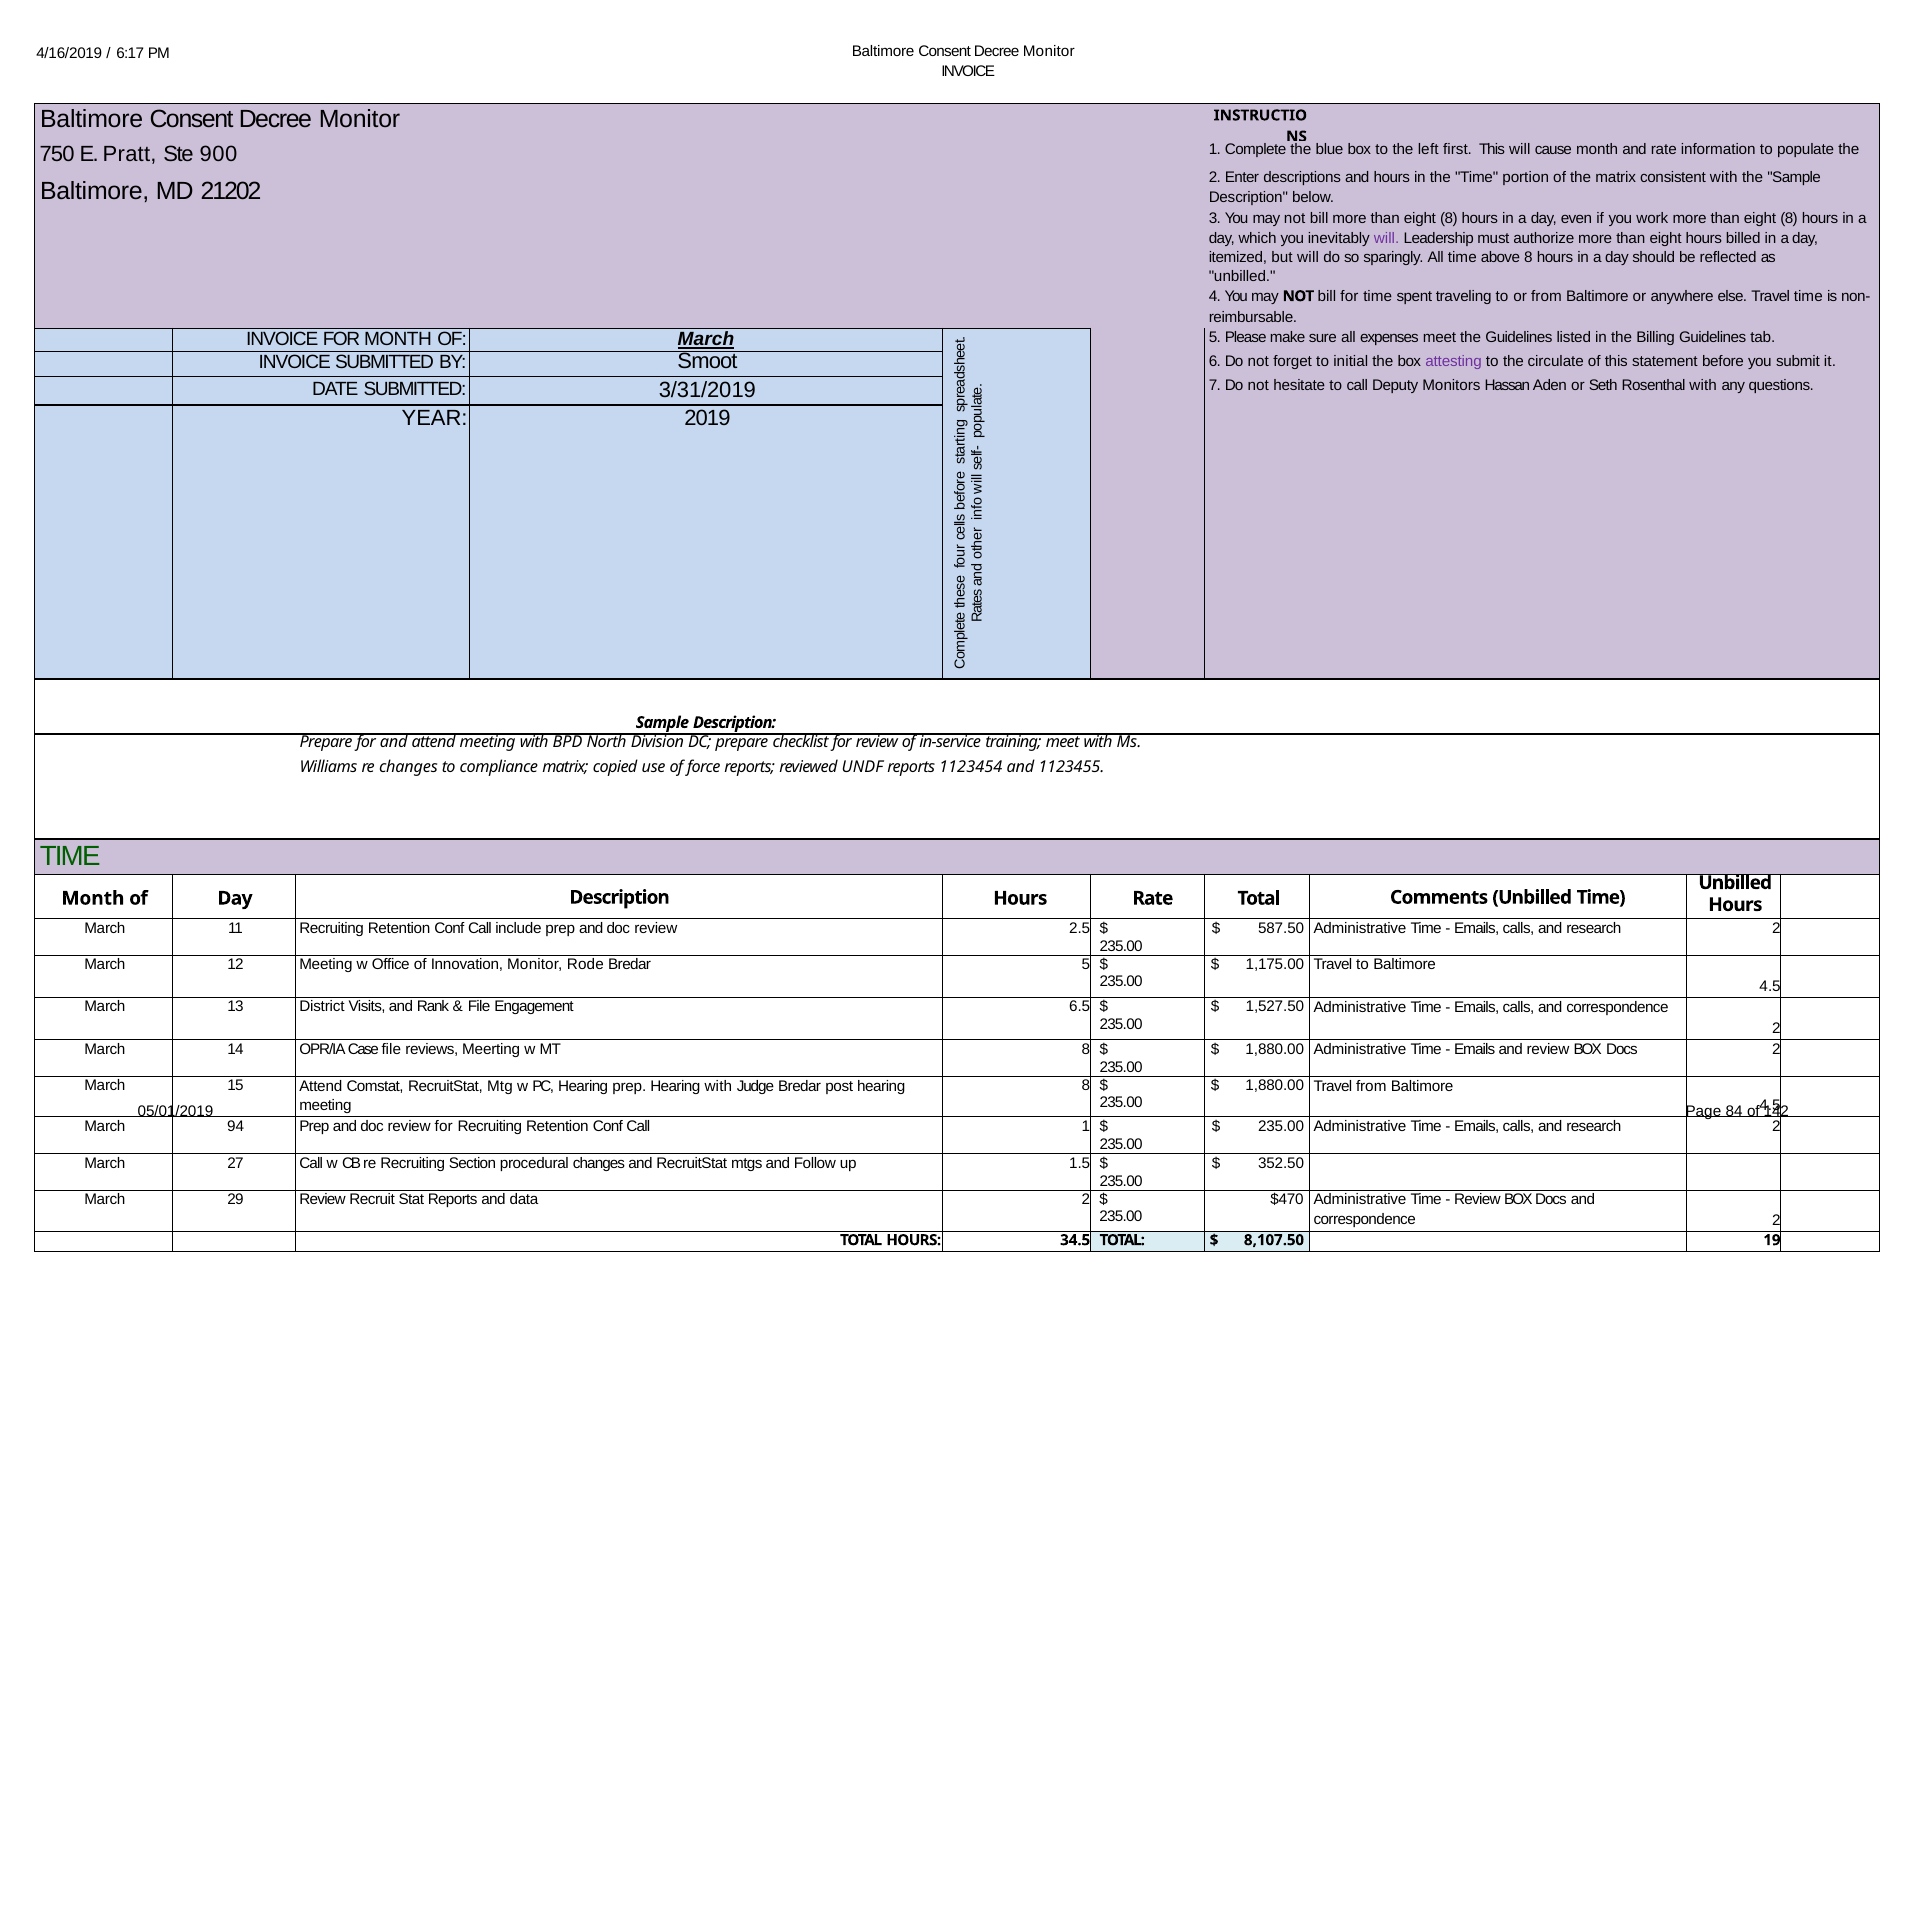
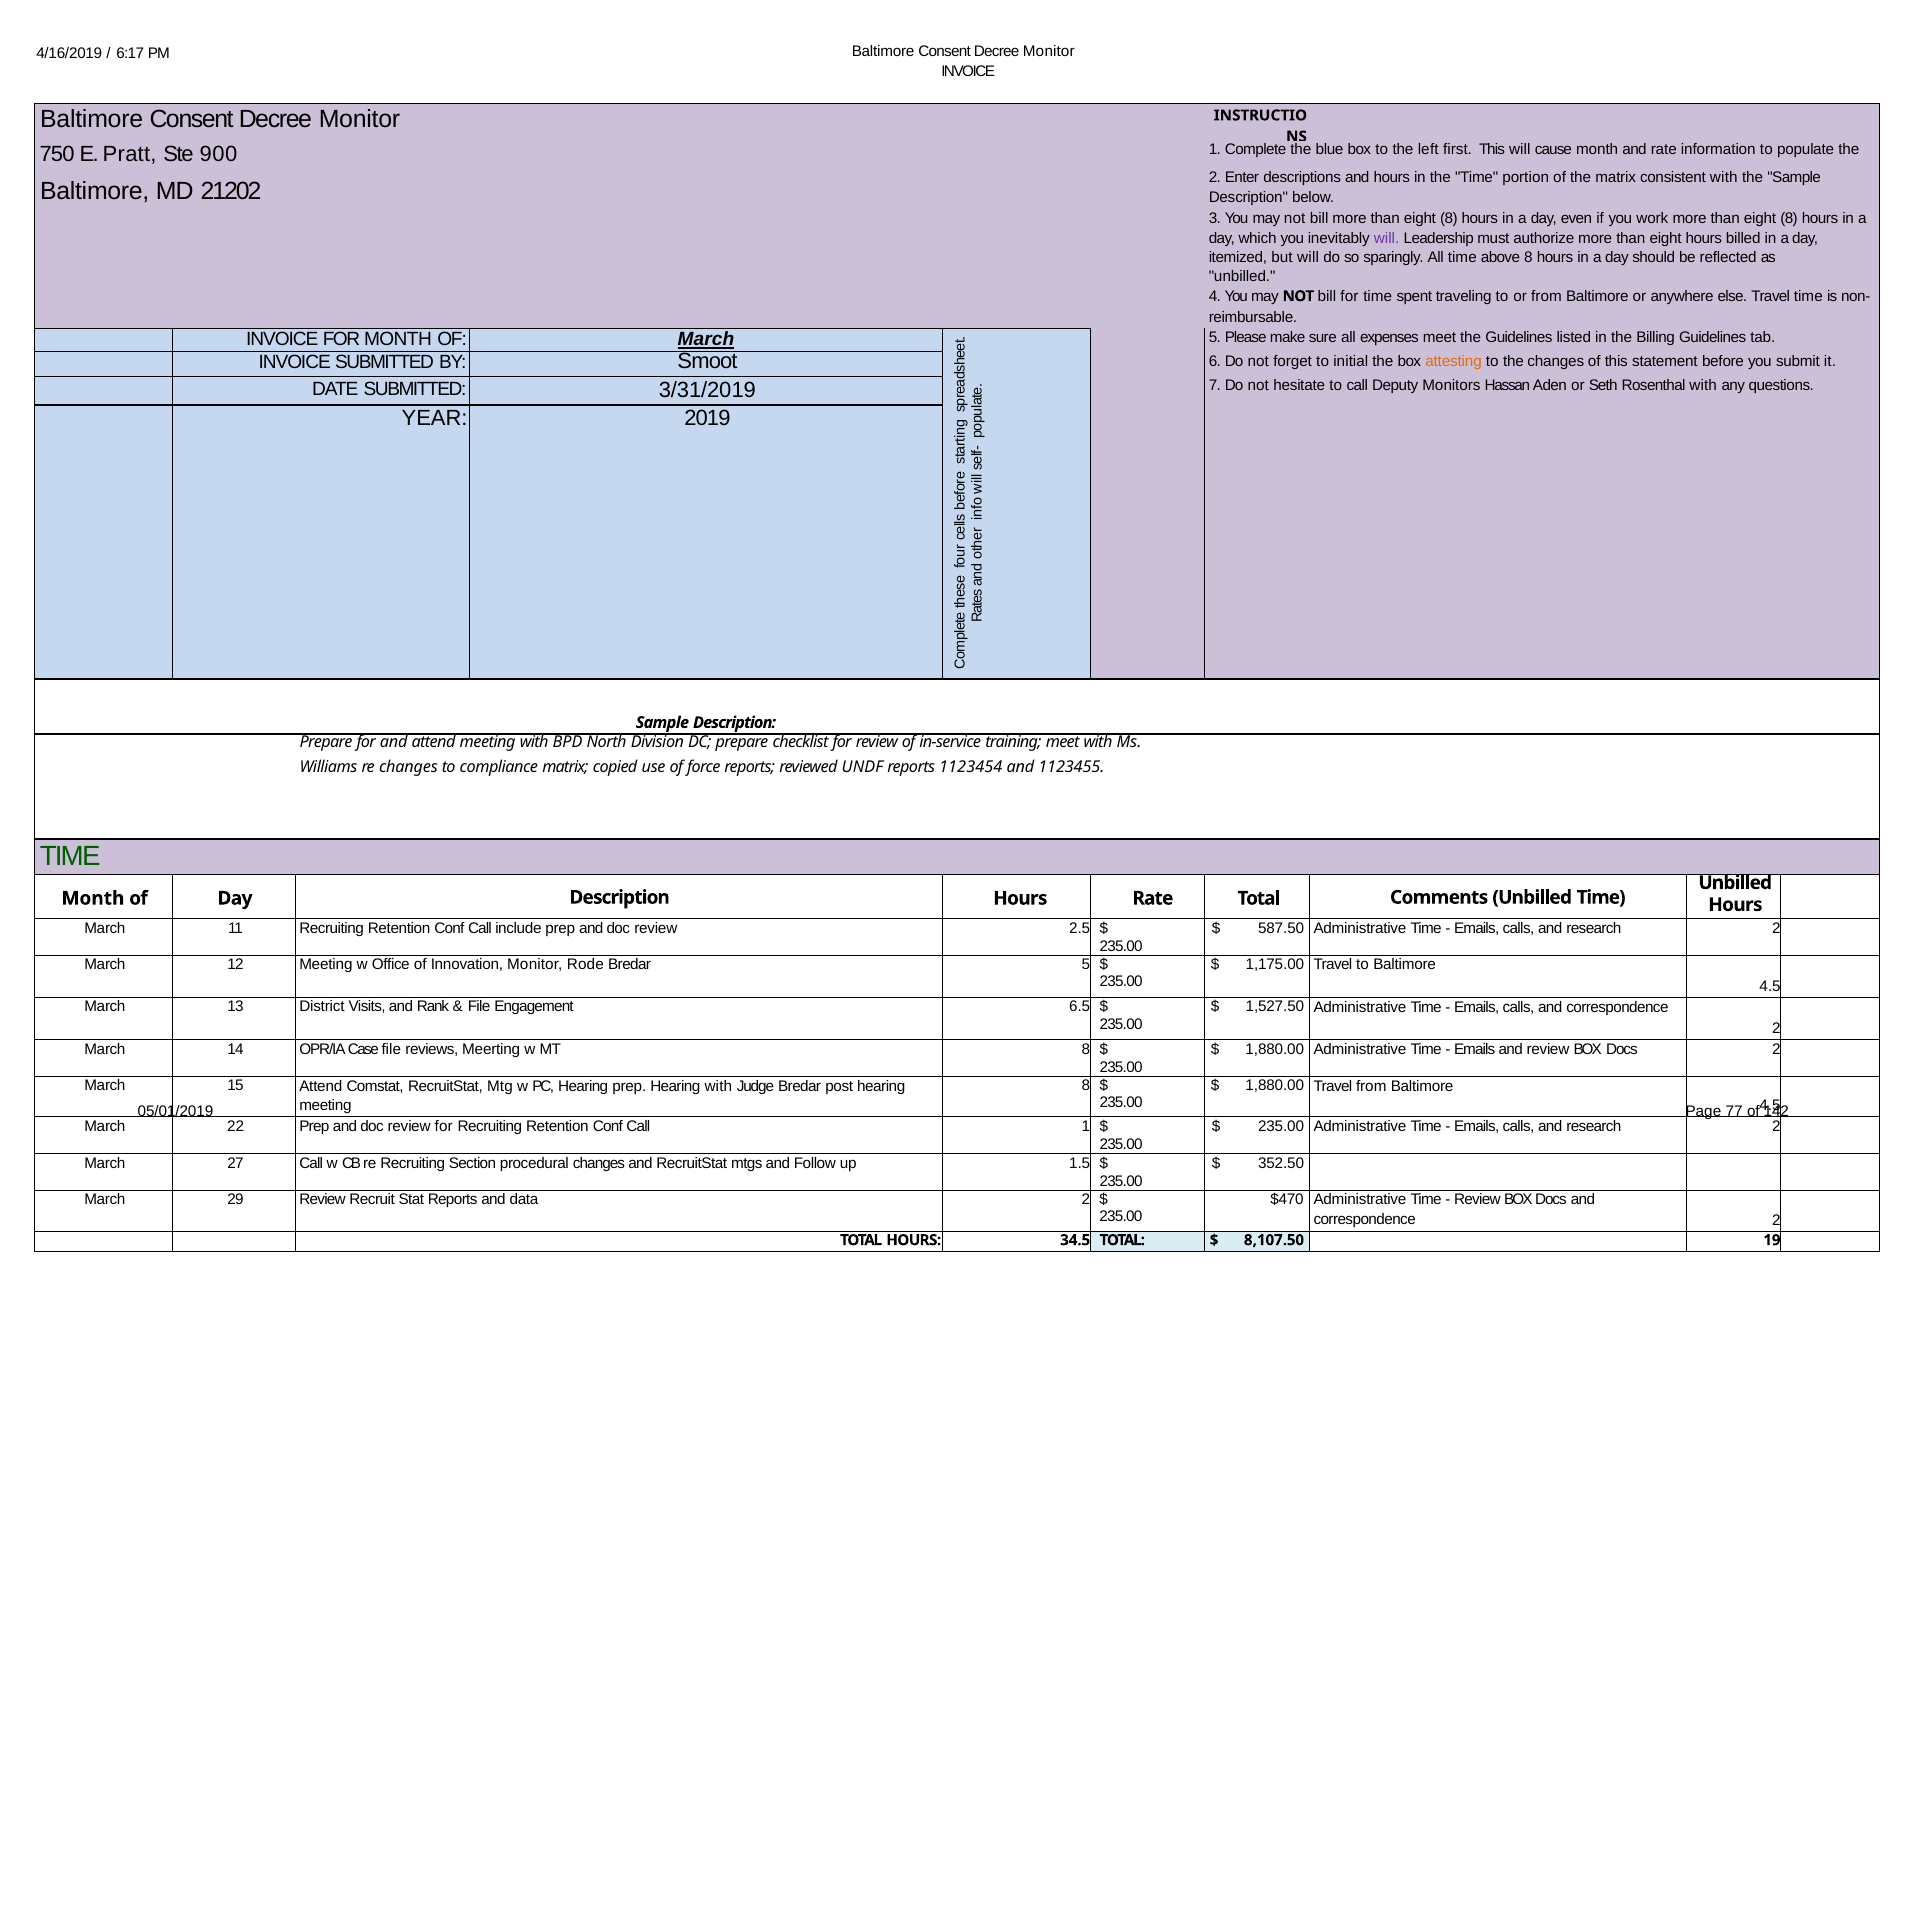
attesting colour: purple -> orange (1454, 361)
the circulate: circulate -> changes (1556, 361)
84: 84 -> 77 (1734, 1111)
94: 94 -> 22 (236, 1127)
